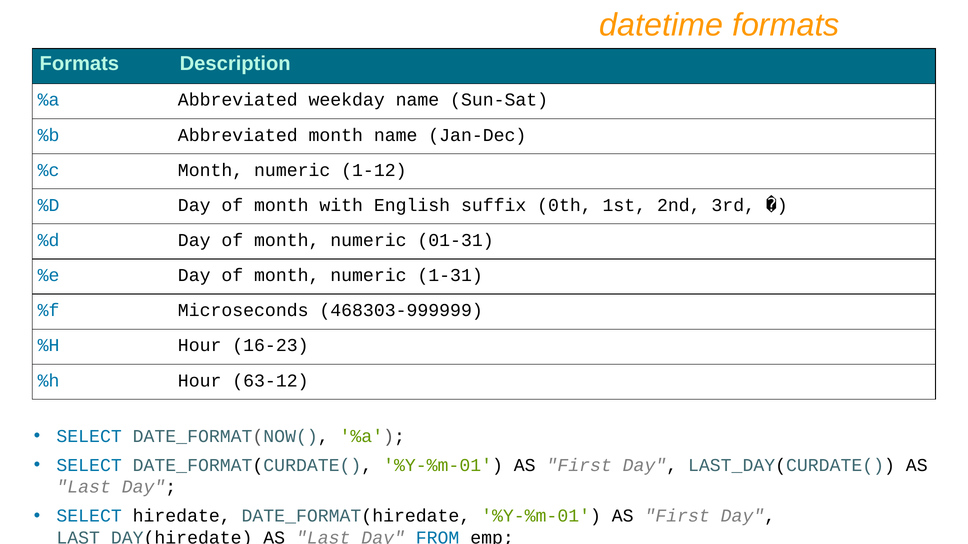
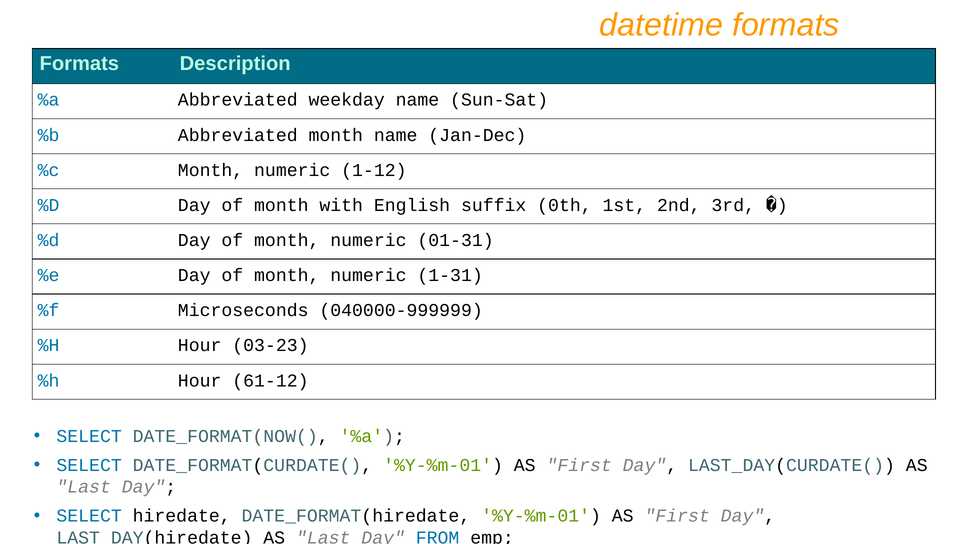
468303-999999: 468303-999999 -> 040000-999999 (401, 311)
16-23: 16-23 -> 03-23 (270, 346)
63-12: 63-12 -> 61-12 (270, 381)
